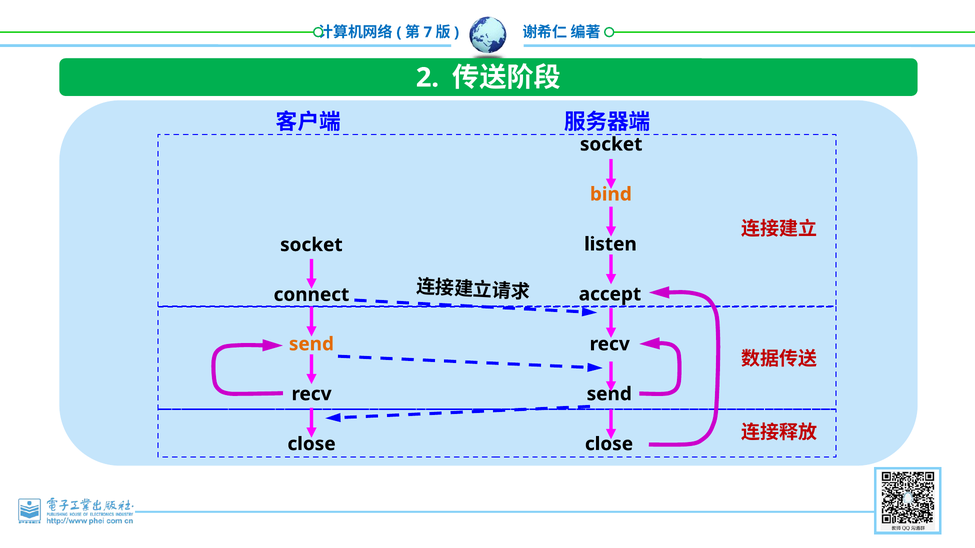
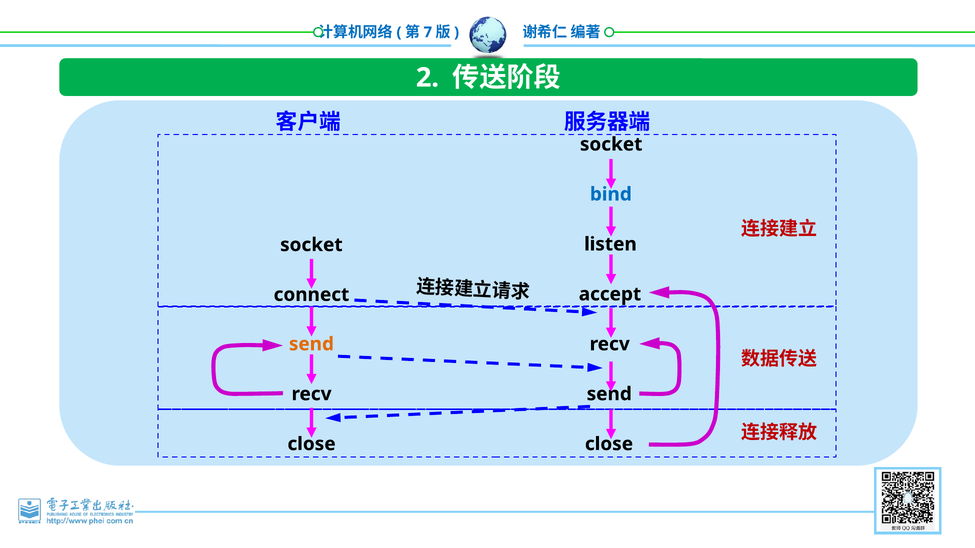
bind colour: orange -> blue (611, 194)
